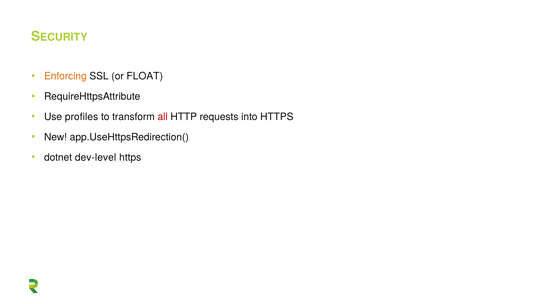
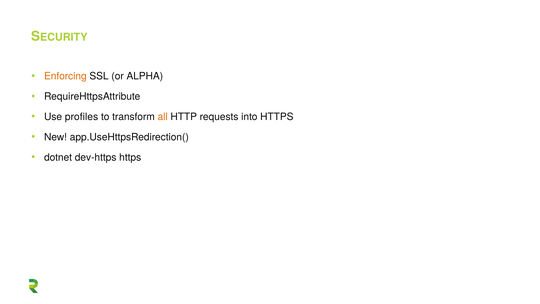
FLOAT: FLOAT -> ALPHA (145, 76)
all colour: red -> orange (163, 117)
dev-level: dev-level -> dev-https (96, 157)
